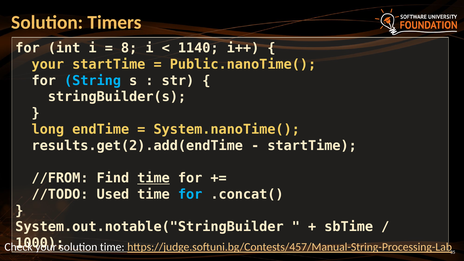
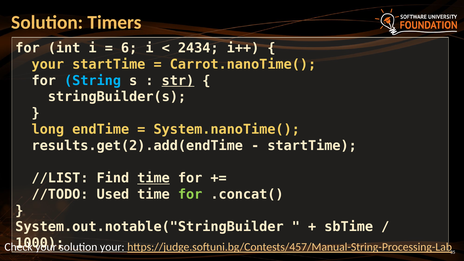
8: 8 -> 6 (129, 48)
1140: 1140 -> 2434 (198, 48)
Public.nanoTime(: Public.nanoTime( -> Carrot.nanoTime( (243, 64)
str underline: none -> present (178, 81)
//FROM: //FROM -> //LIST (60, 178)
for colour: light blue -> light green (190, 194)
solution time: time -> your (112, 247)
